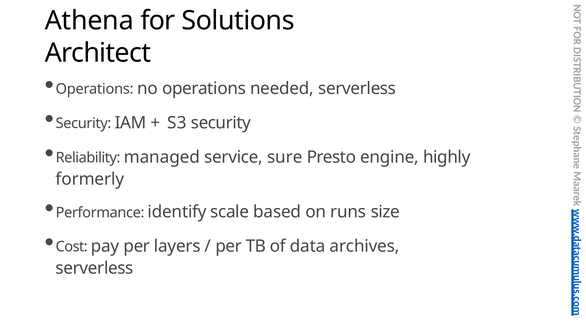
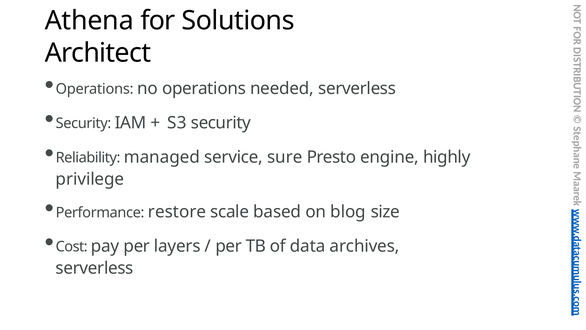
formerly: formerly -> privilege (90, 179)
identify: identify -> restore (177, 212)
runs: runs -> blog (348, 212)
